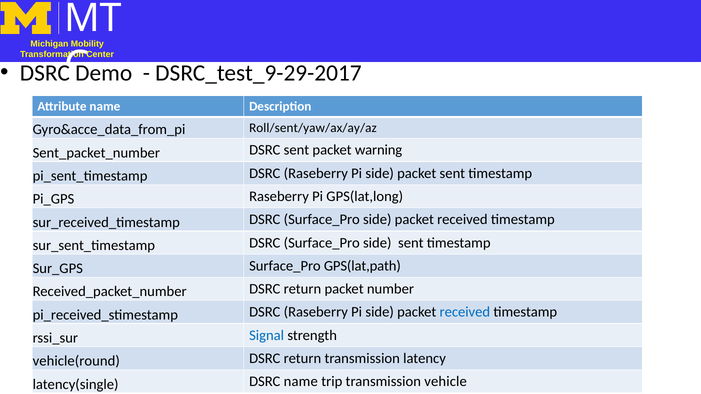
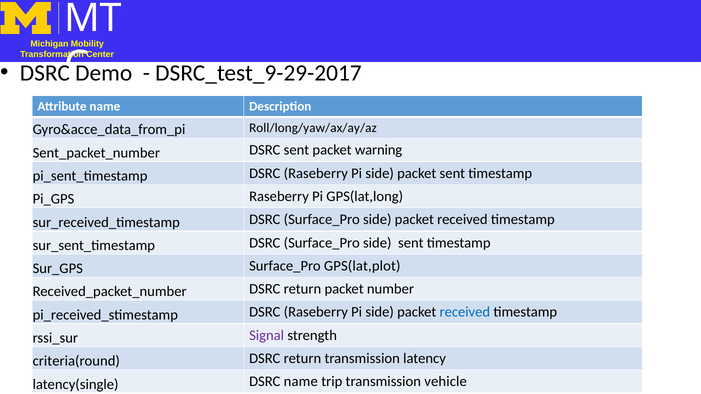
Roll/sent/yaw/ax/ay/az: Roll/sent/yaw/ax/ay/az -> Roll/long/yaw/ax/ay/az (313, 128)
GPS(lat,path: GPS(lat,path -> GPS(lat,plot (362, 266)
Signal colour: blue -> purple (267, 336)
vehicle(round: vehicle(round -> criteria(round (76, 361)
